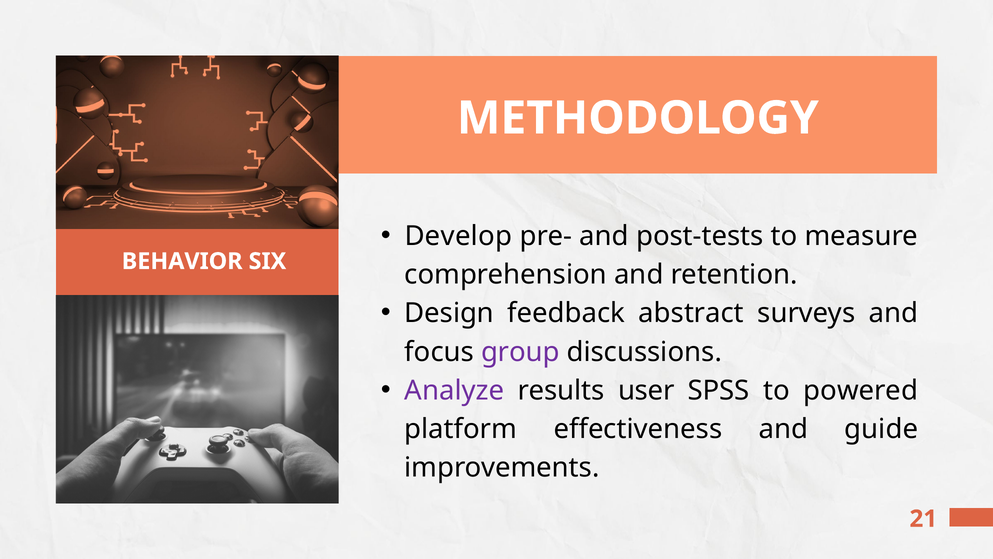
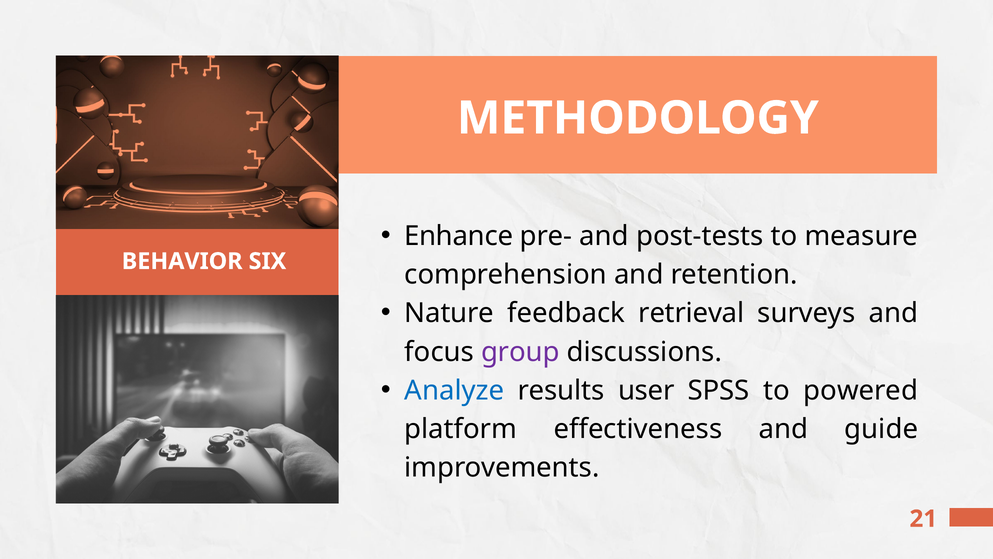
Develop: Develop -> Enhance (459, 236)
Design: Design -> Nature (449, 313)
abstract: abstract -> retrieval (691, 313)
Analyze colour: purple -> blue (454, 390)
